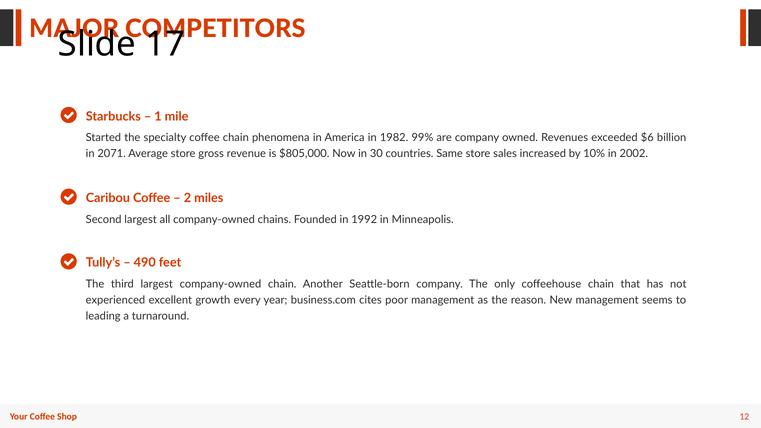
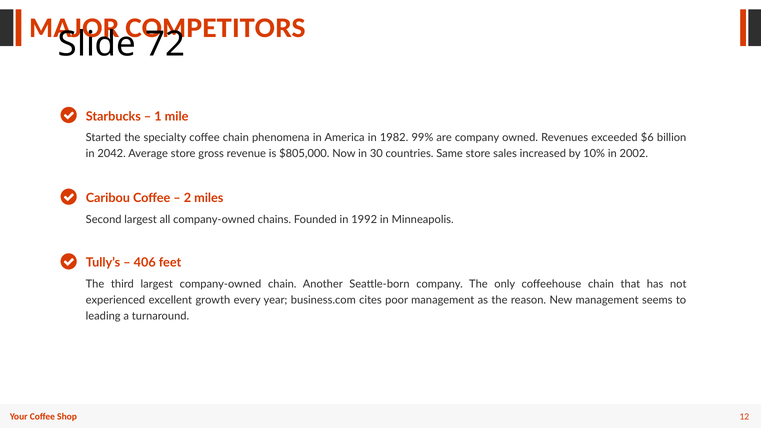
17: 17 -> 72 (165, 44)
2071: 2071 -> 2042 (112, 154)
490: 490 -> 406 (145, 263)
